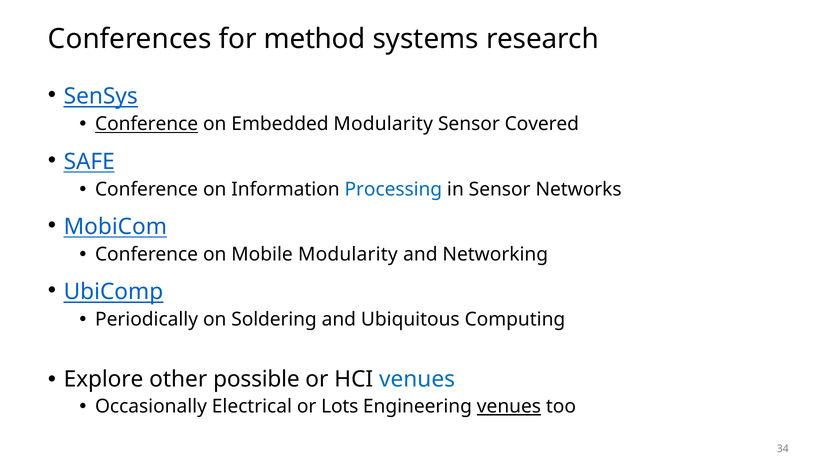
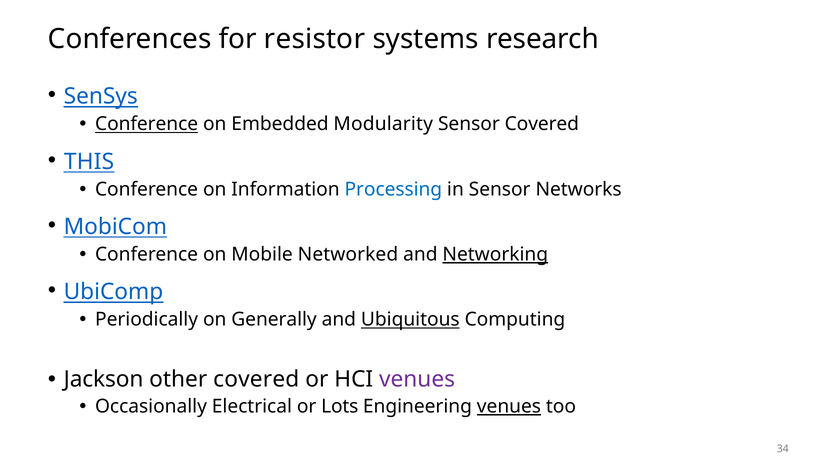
method: method -> resistor (315, 39)
SAFE: SAFE -> THIS (89, 162)
Mobile Modularity: Modularity -> Networked (348, 254)
Networking underline: none -> present (495, 254)
Soldering: Soldering -> Generally (274, 320)
Ubiquitous underline: none -> present (410, 320)
Explore: Explore -> Jackson (104, 379)
other possible: possible -> covered (256, 379)
venues colour: blue -> purple (417, 379)
